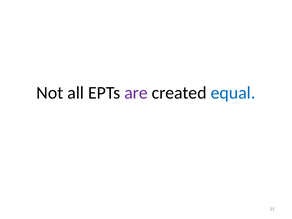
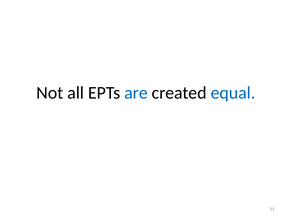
are colour: purple -> blue (136, 93)
